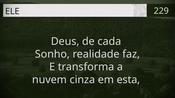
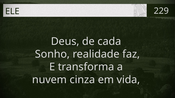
esta: esta -> vida (128, 80)
